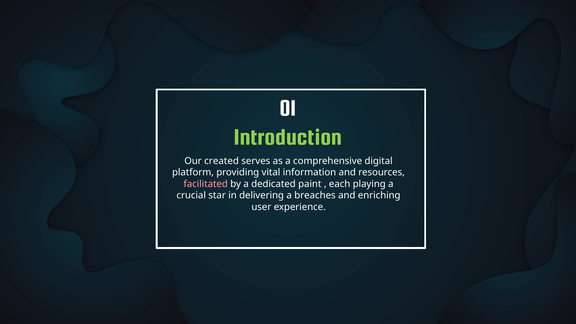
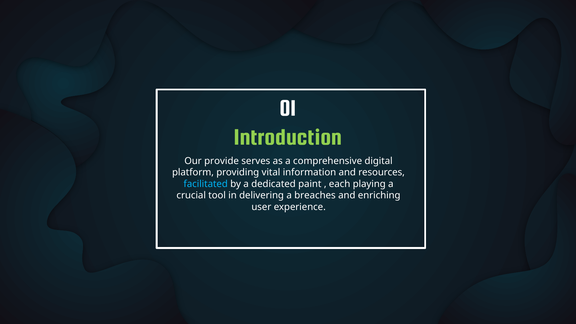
created: created -> provide (222, 161)
facilitated colour: pink -> light blue (206, 184)
star: star -> tool (217, 195)
